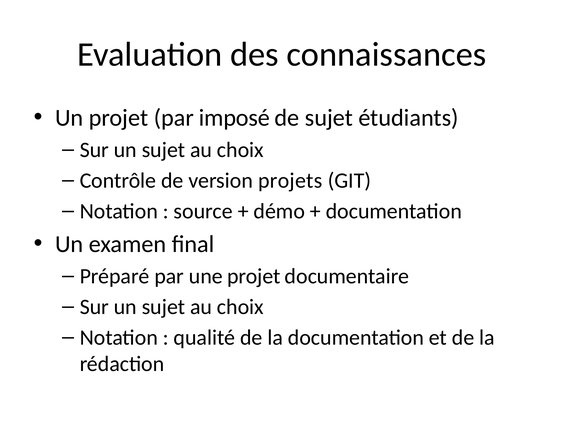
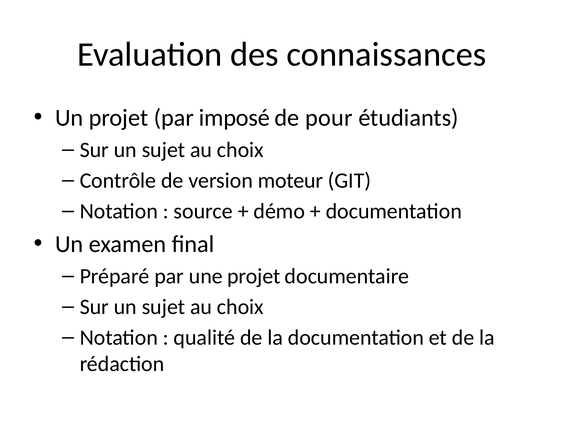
de sujet: sujet -> pour (329, 118)
projets: projets -> moteur (291, 181)
